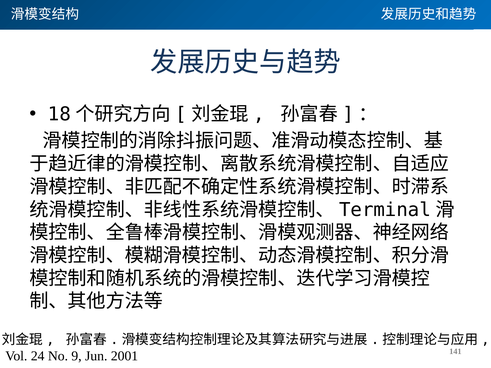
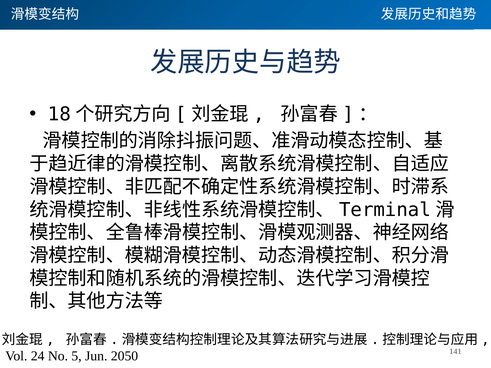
9: 9 -> 5 (77, 356)
2001: 2001 -> 2050 (125, 356)
